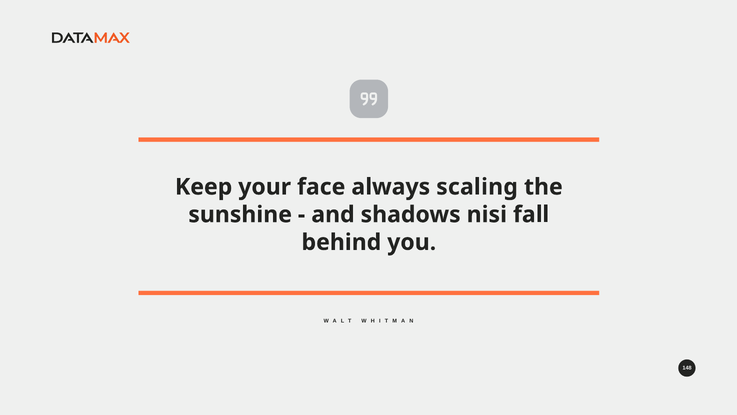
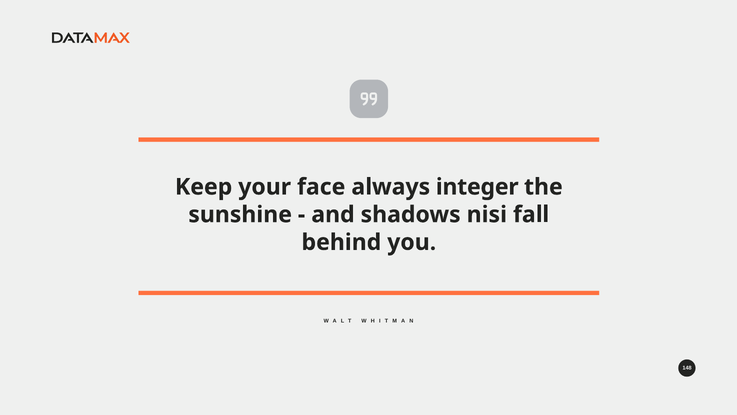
scaling: scaling -> integer (477, 187)
